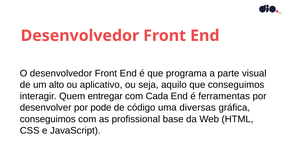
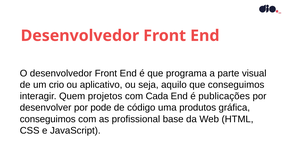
alto: alto -> crio (57, 85)
entregar: entregar -> projetos (105, 96)
ferramentas: ferramentas -> publicações (224, 96)
diversas: diversas -> produtos (198, 108)
